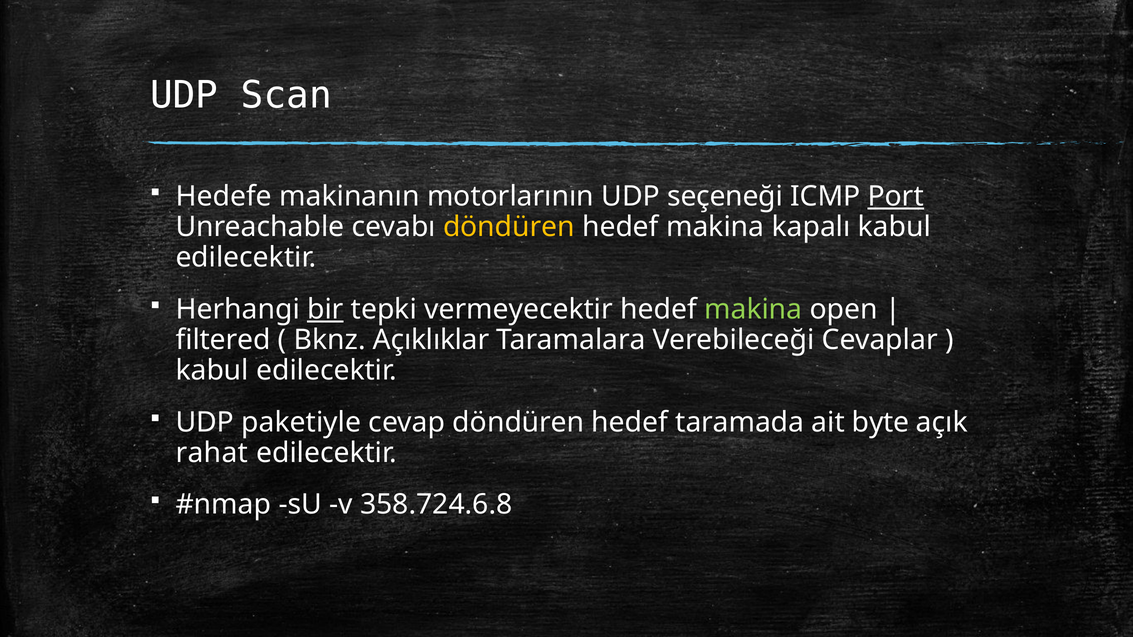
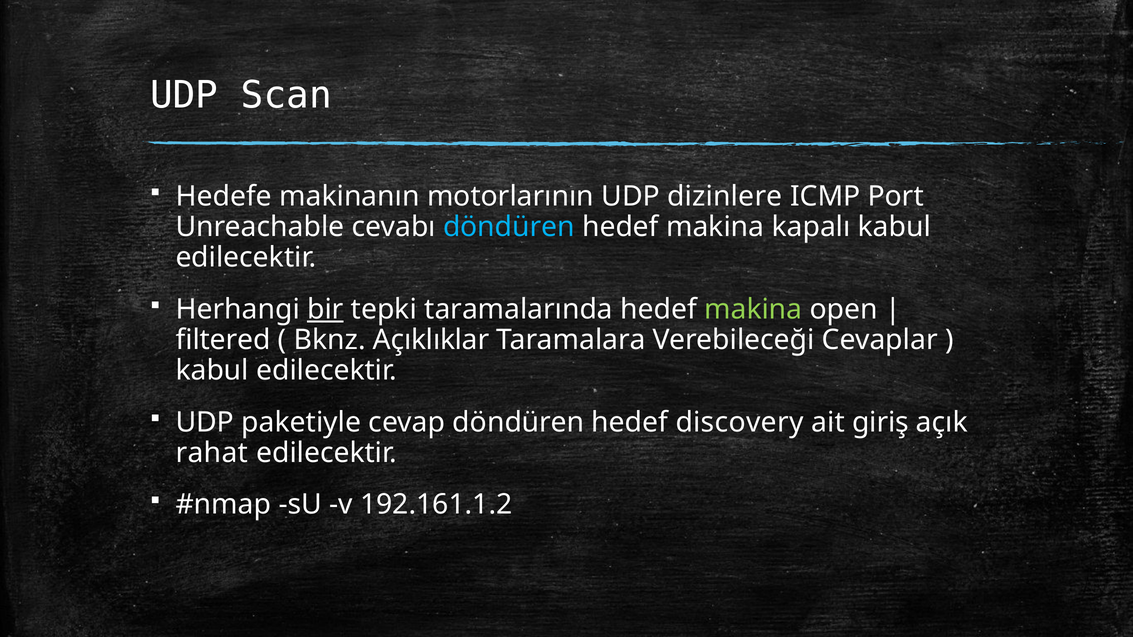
seçeneği: seçeneği -> dizinlere (725, 196)
Port underline: present -> none (896, 196)
döndüren colour: yellow -> light blue (509, 227)
vermeyecektir: vermeyecektir -> taramalarında (519, 309)
taramada: taramada -> discovery (740, 422)
byte: byte -> giriş (880, 422)
358.724.6.8: 358.724.6.8 -> 192.161.1.2 (436, 505)
